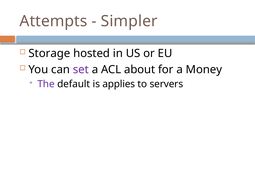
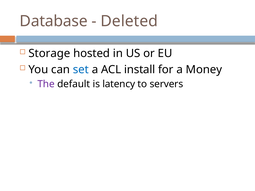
Attempts: Attempts -> Database (54, 21)
Simpler: Simpler -> Deleted (129, 21)
set colour: purple -> blue (81, 70)
about: about -> install (140, 70)
applies: applies -> latency (119, 84)
